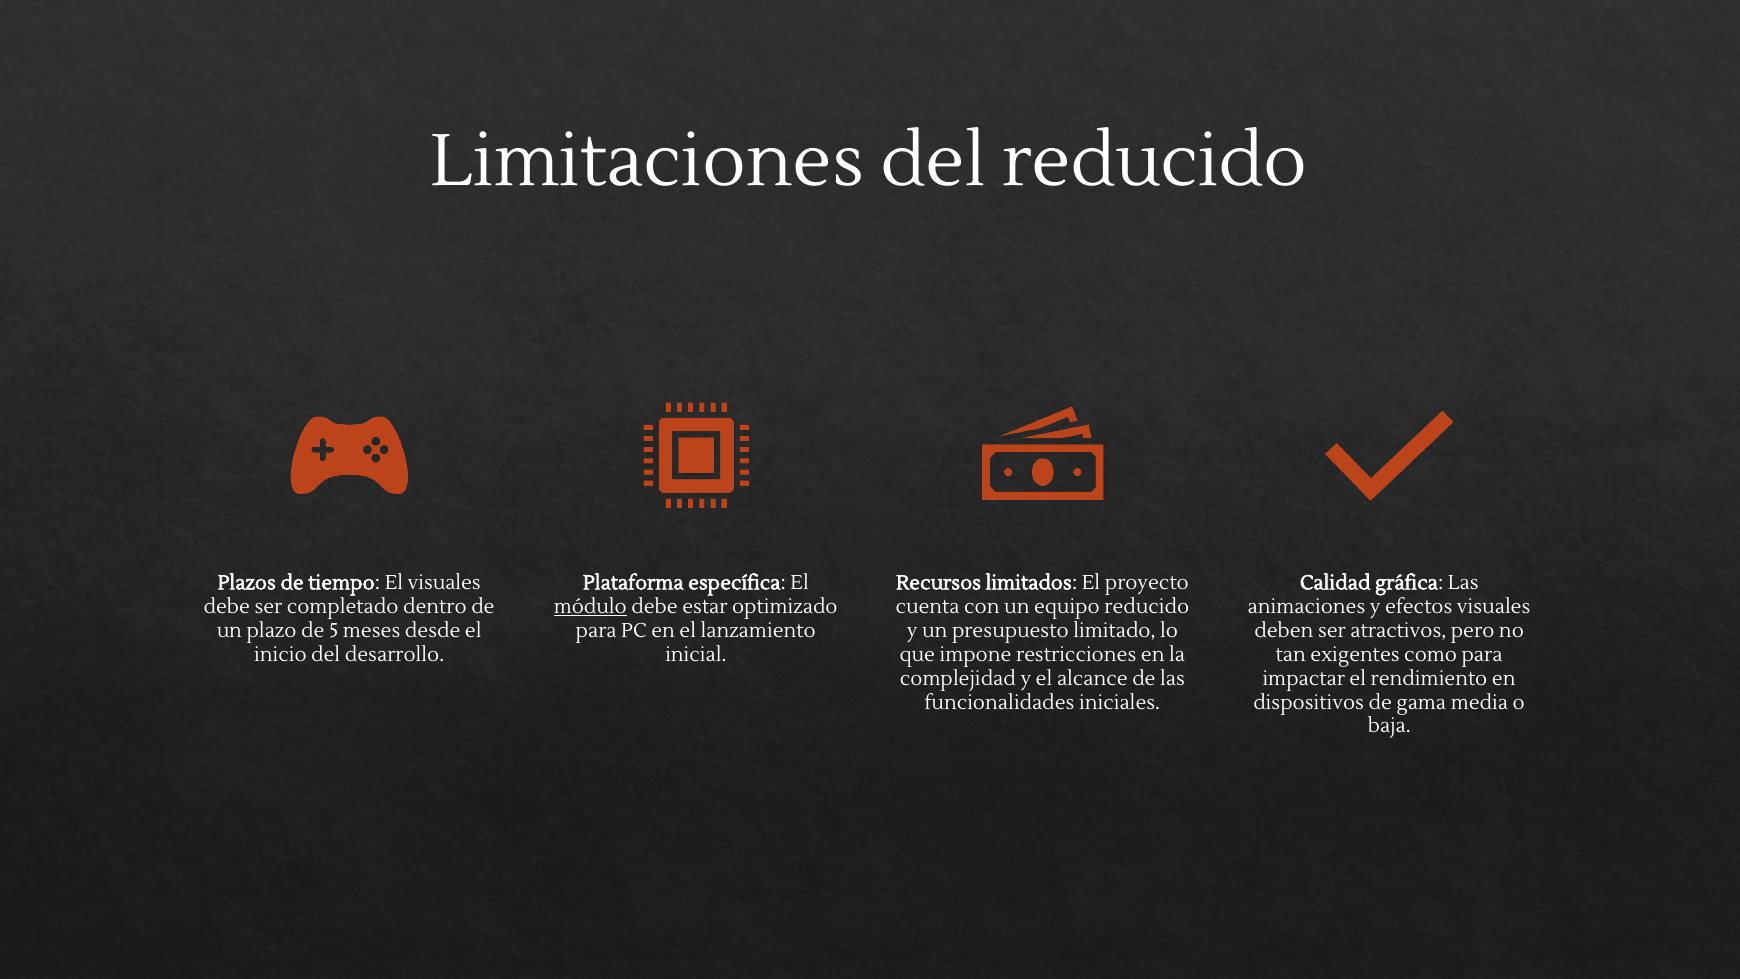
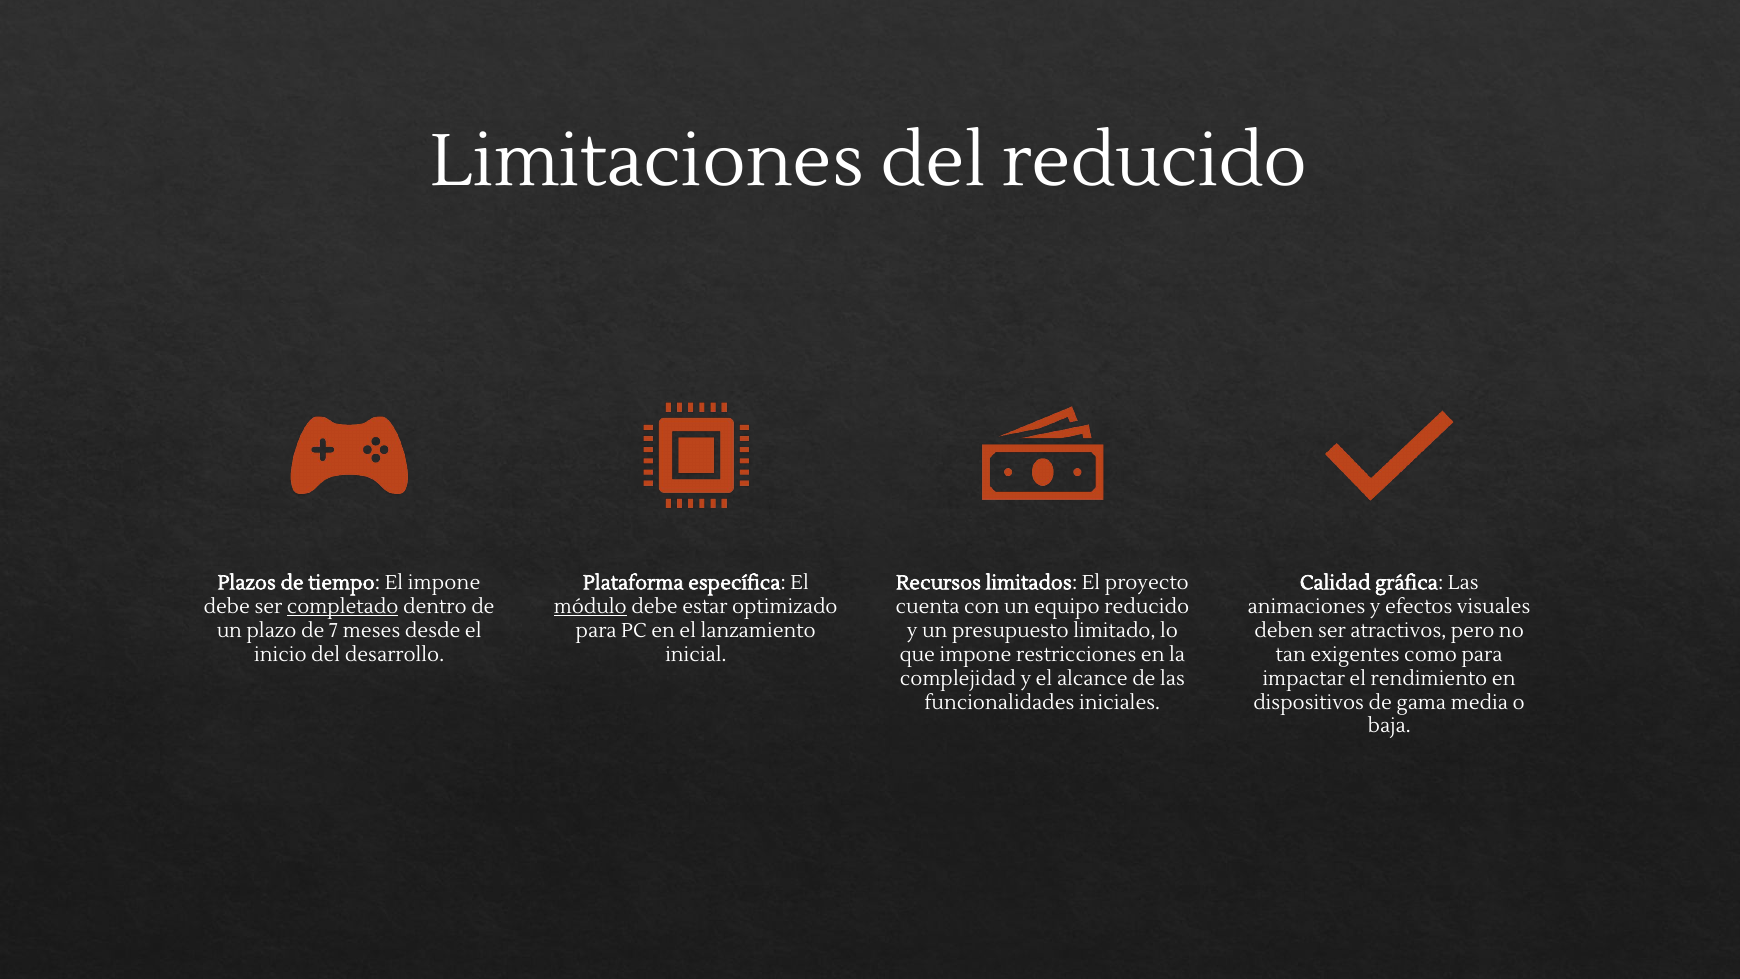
El visuales: visuales -> impone (444, 583)
completado underline: none -> present (343, 607)
5: 5 -> 7 (334, 630)
